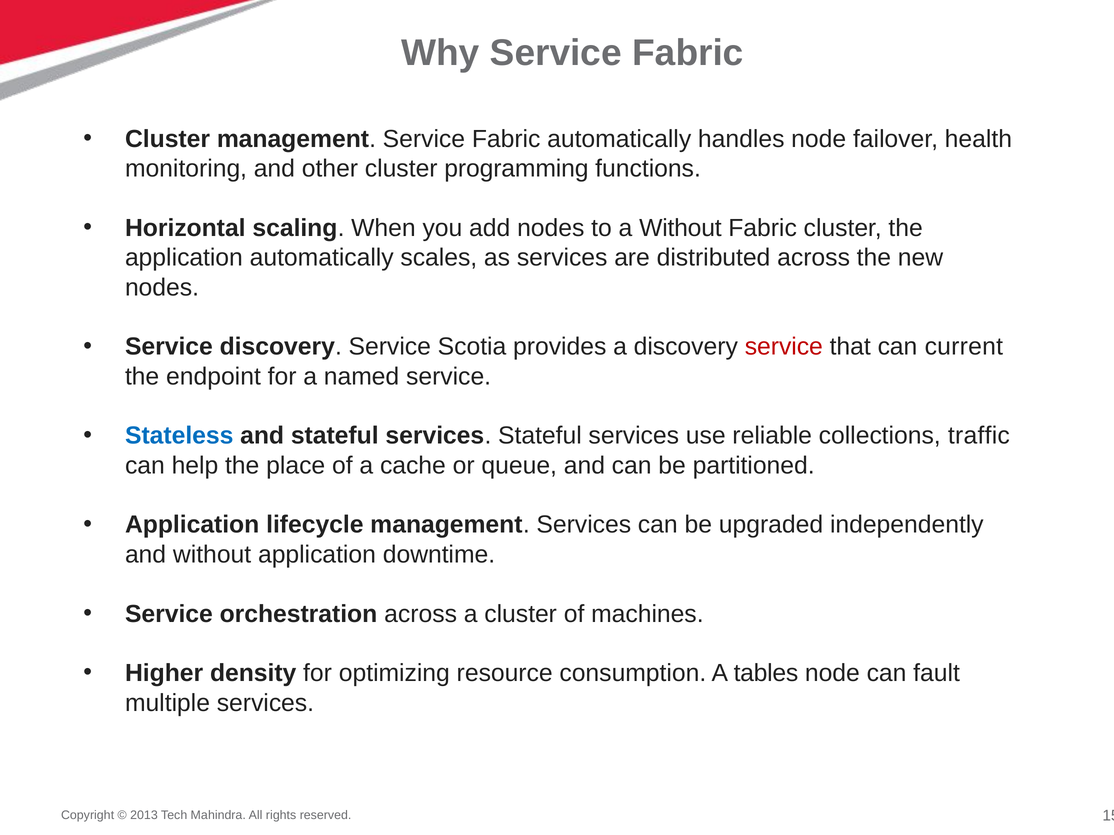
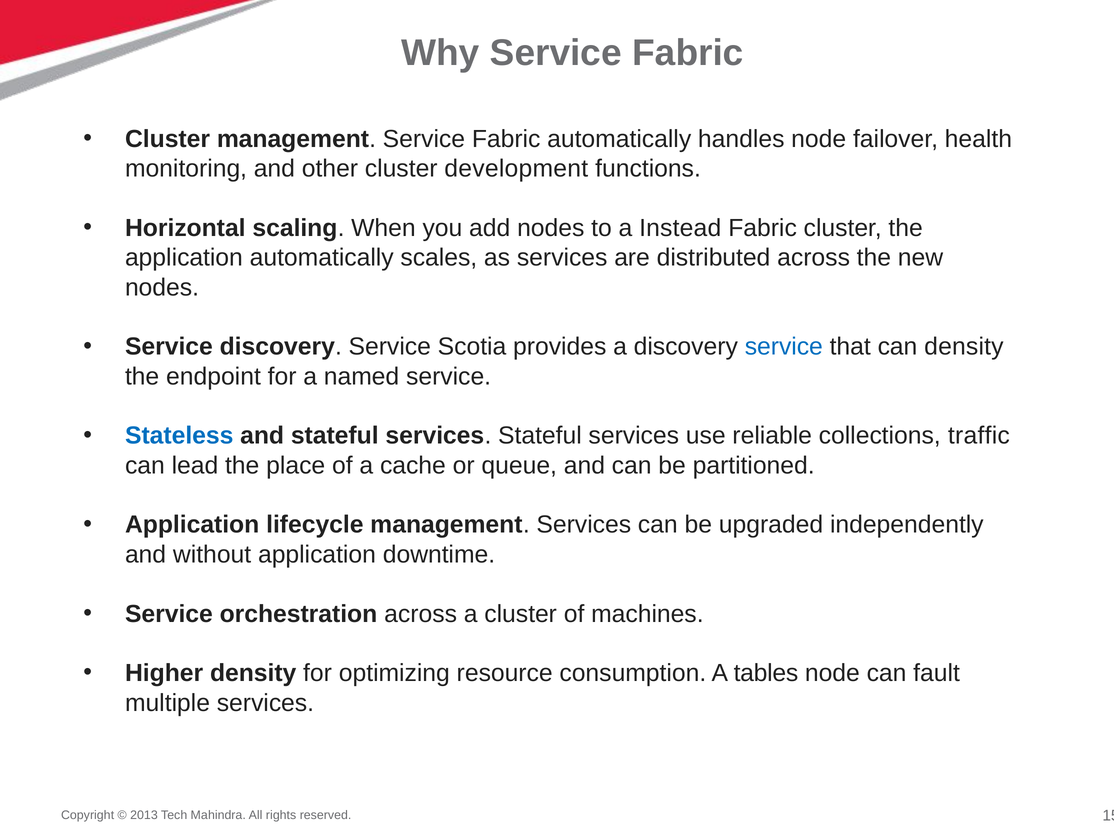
programming: programming -> development (516, 169)
a Without: Without -> Instead (680, 228)
service colour: red -> blue (784, 347)
can current: current -> density (964, 347)
help: help -> lead (195, 466)
